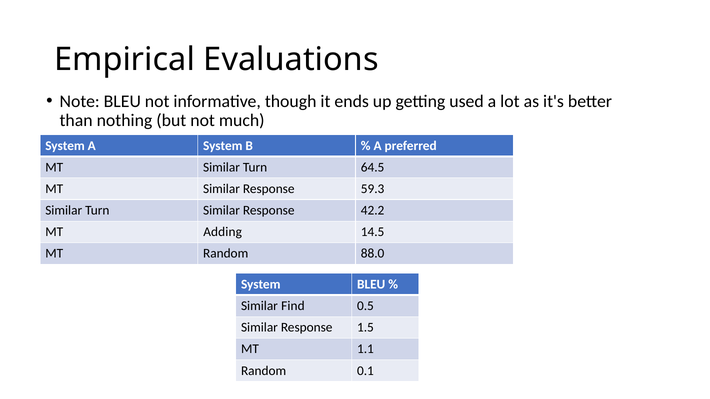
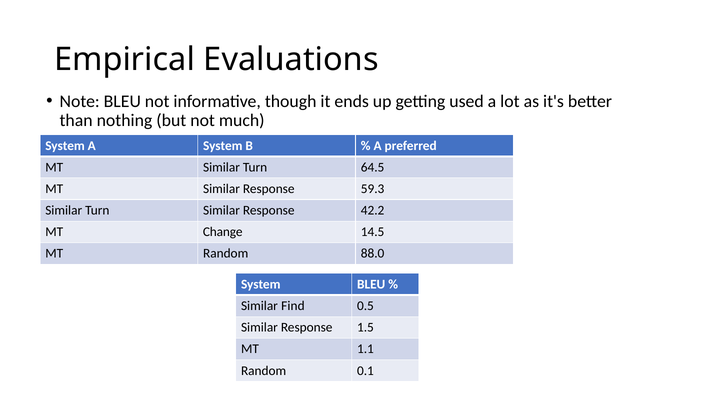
Adding: Adding -> Change (223, 232)
